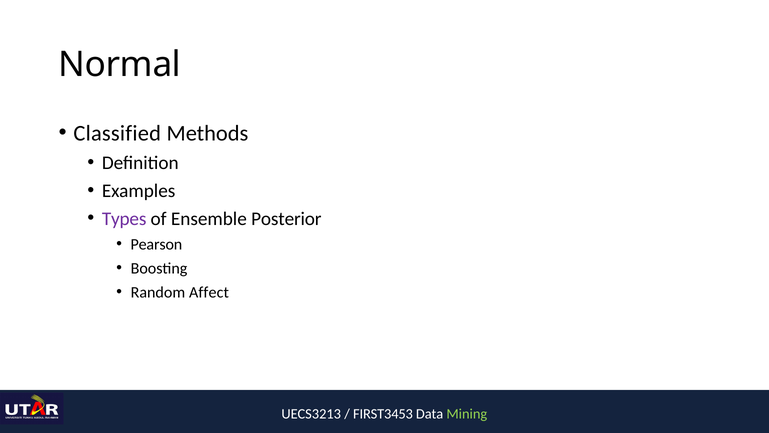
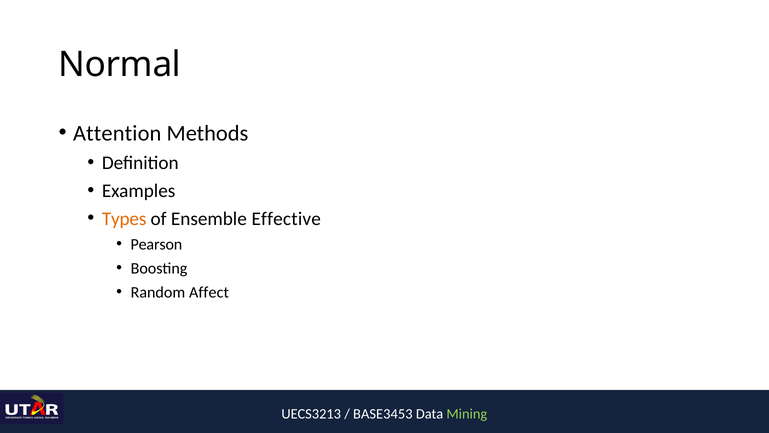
Classified: Classified -> Attention (117, 133)
Types colour: purple -> orange (124, 218)
Posterior: Posterior -> Effective (286, 218)
FIRST3453: FIRST3453 -> BASE3453 (383, 413)
